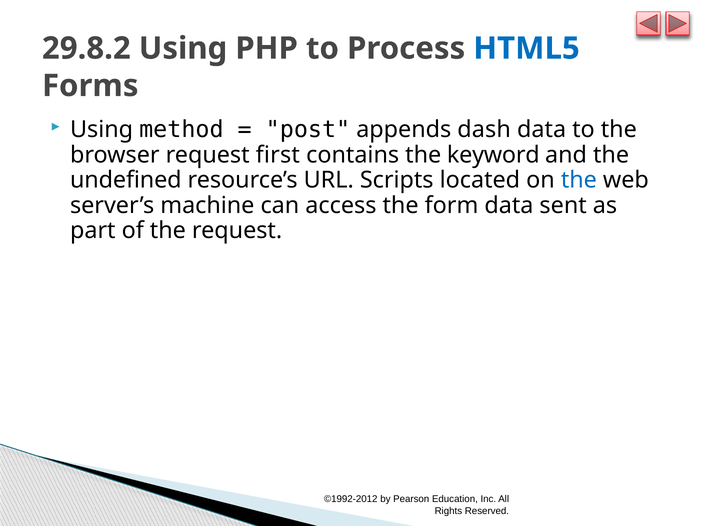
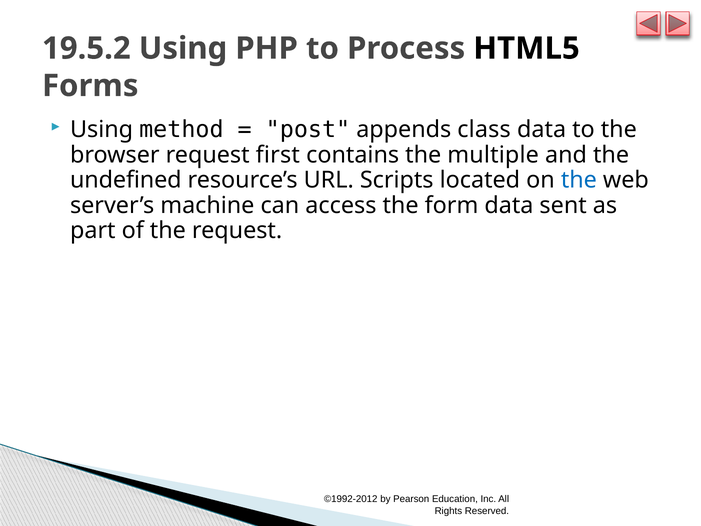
29.8.2: 29.8.2 -> 19.5.2 (86, 48)
HTML5 colour: blue -> black (527, 48)
dash: dash -> class (484, 130)
keyword: keyword -> multiple (493, 155)
